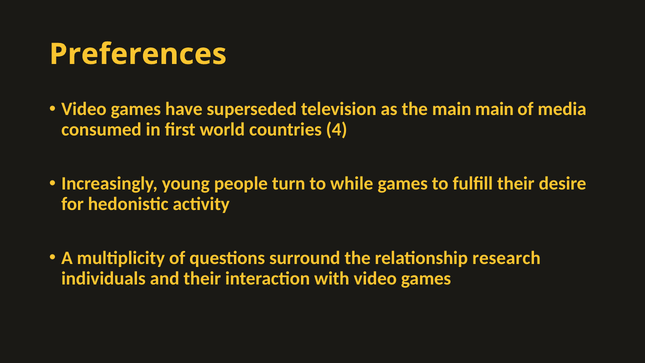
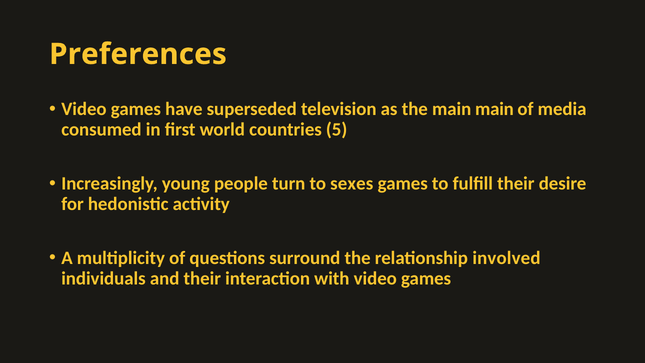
4: 4 -> 5 (337, 129)
while: while -> sexes (352, 183)
research: research -> involved (506, 258)
